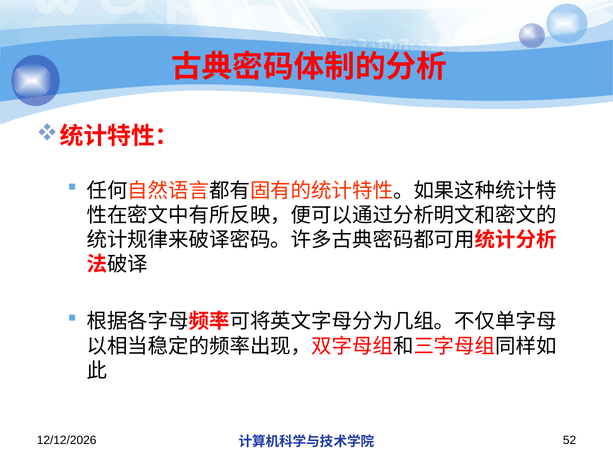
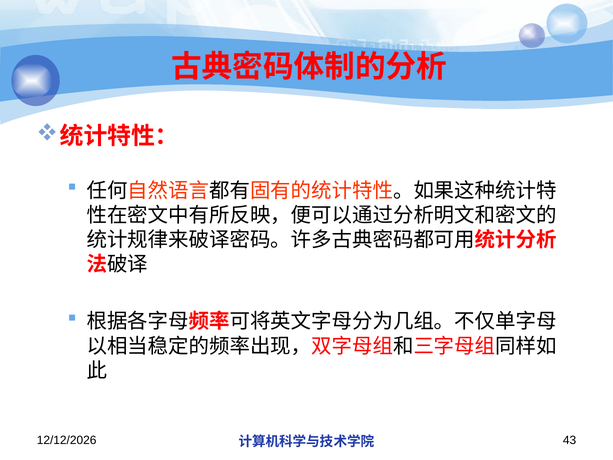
52: 52 -> 43 (570, 440)
